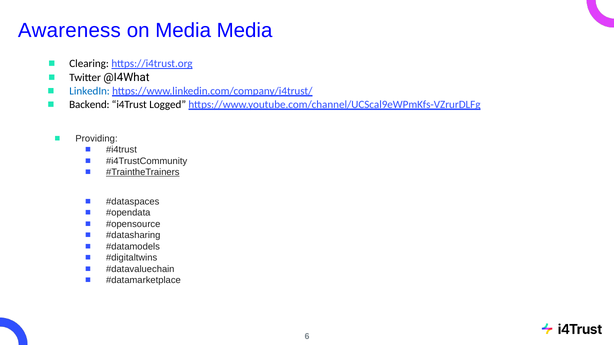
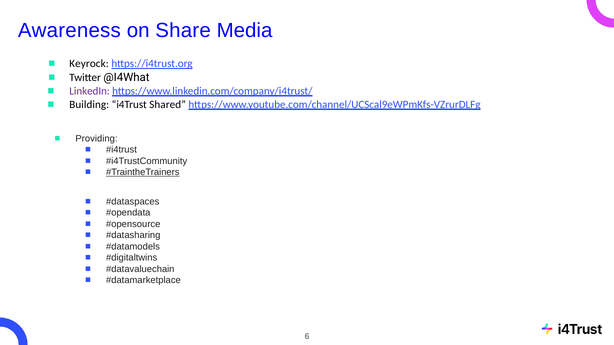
on Media: Media -> Share (183, 31)
Clearing: Clearing -> Keyrock (89, 64)
LinkedIn colour: blue -> purple (90, 91)
Backend: Backend -> Building (89, 105)
Logged: Logged -> Shared (168, 105)
